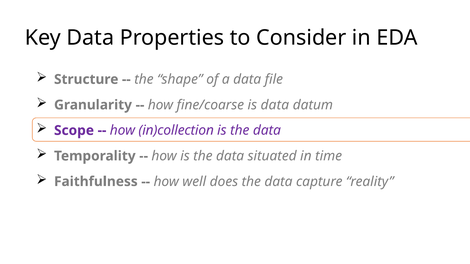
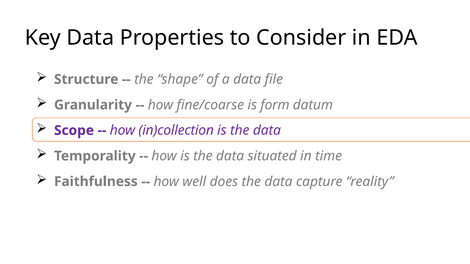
is data: data -> form (275, 105)
